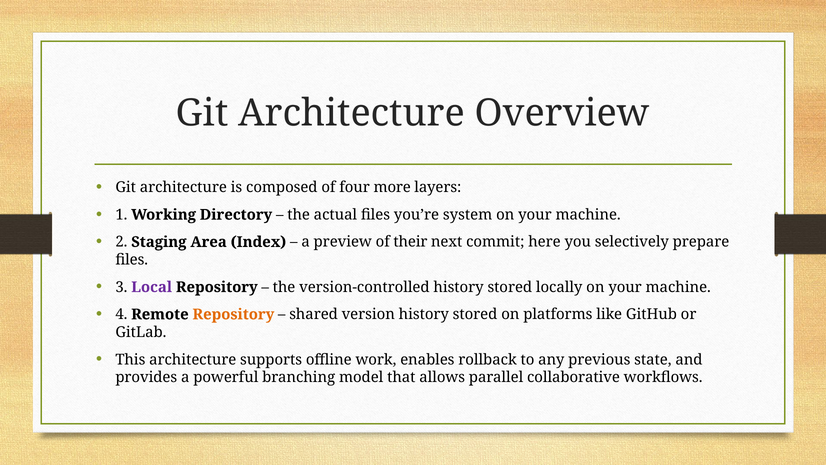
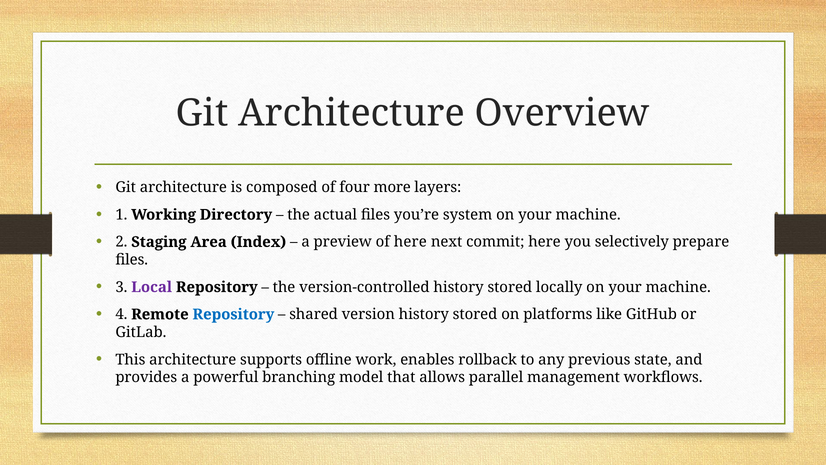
of their: their -> here (410, 242)
Repository colour: orange -> blue (233, 314)
collaborative: collaborative -> management (574, 377)
